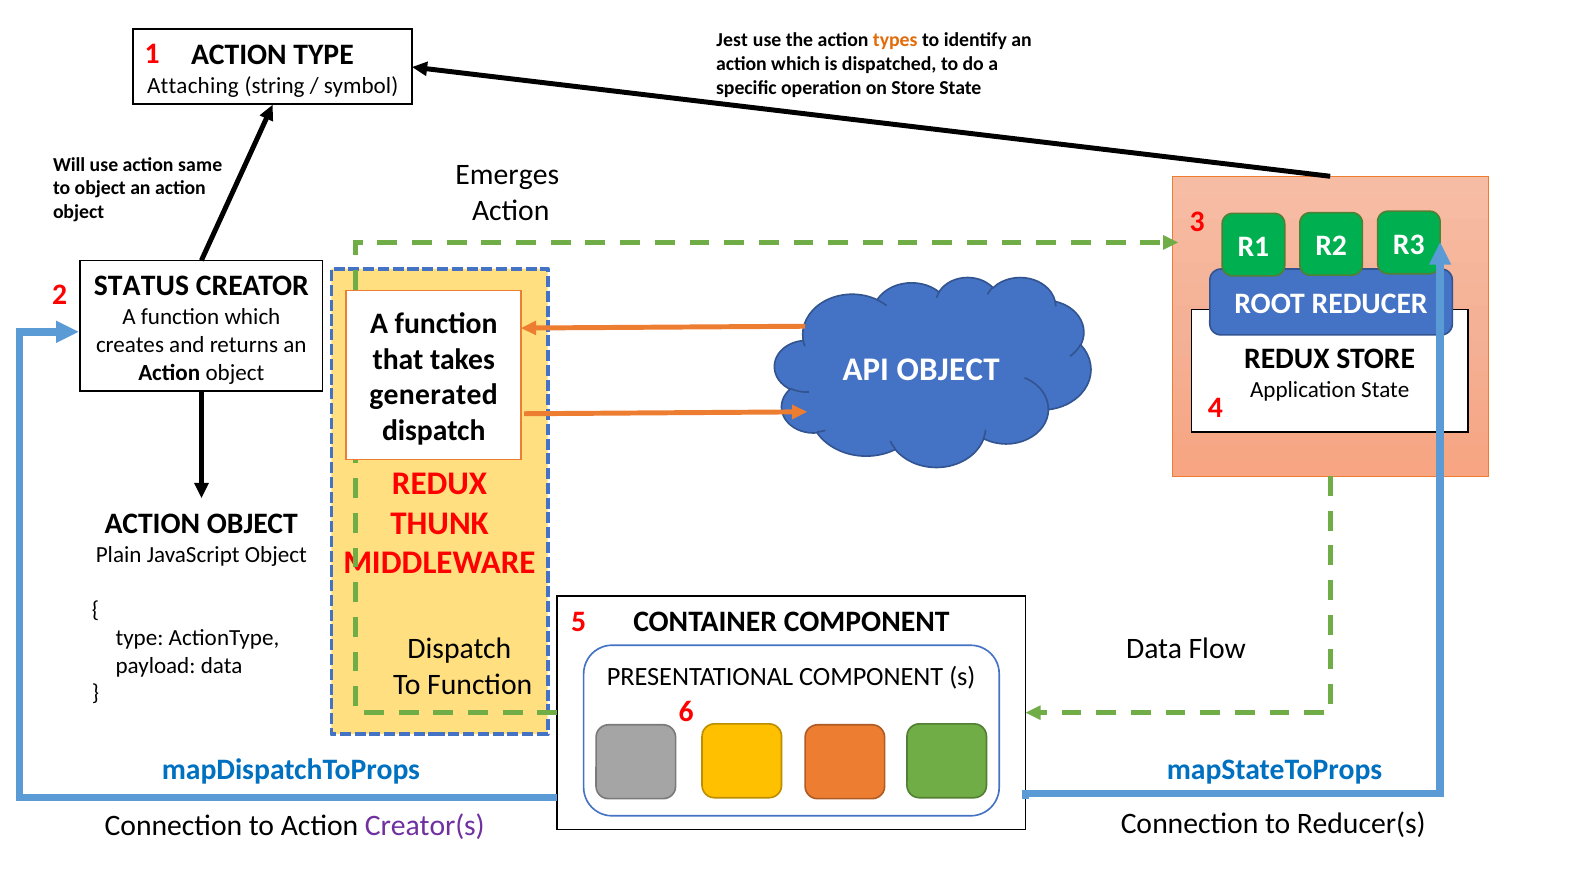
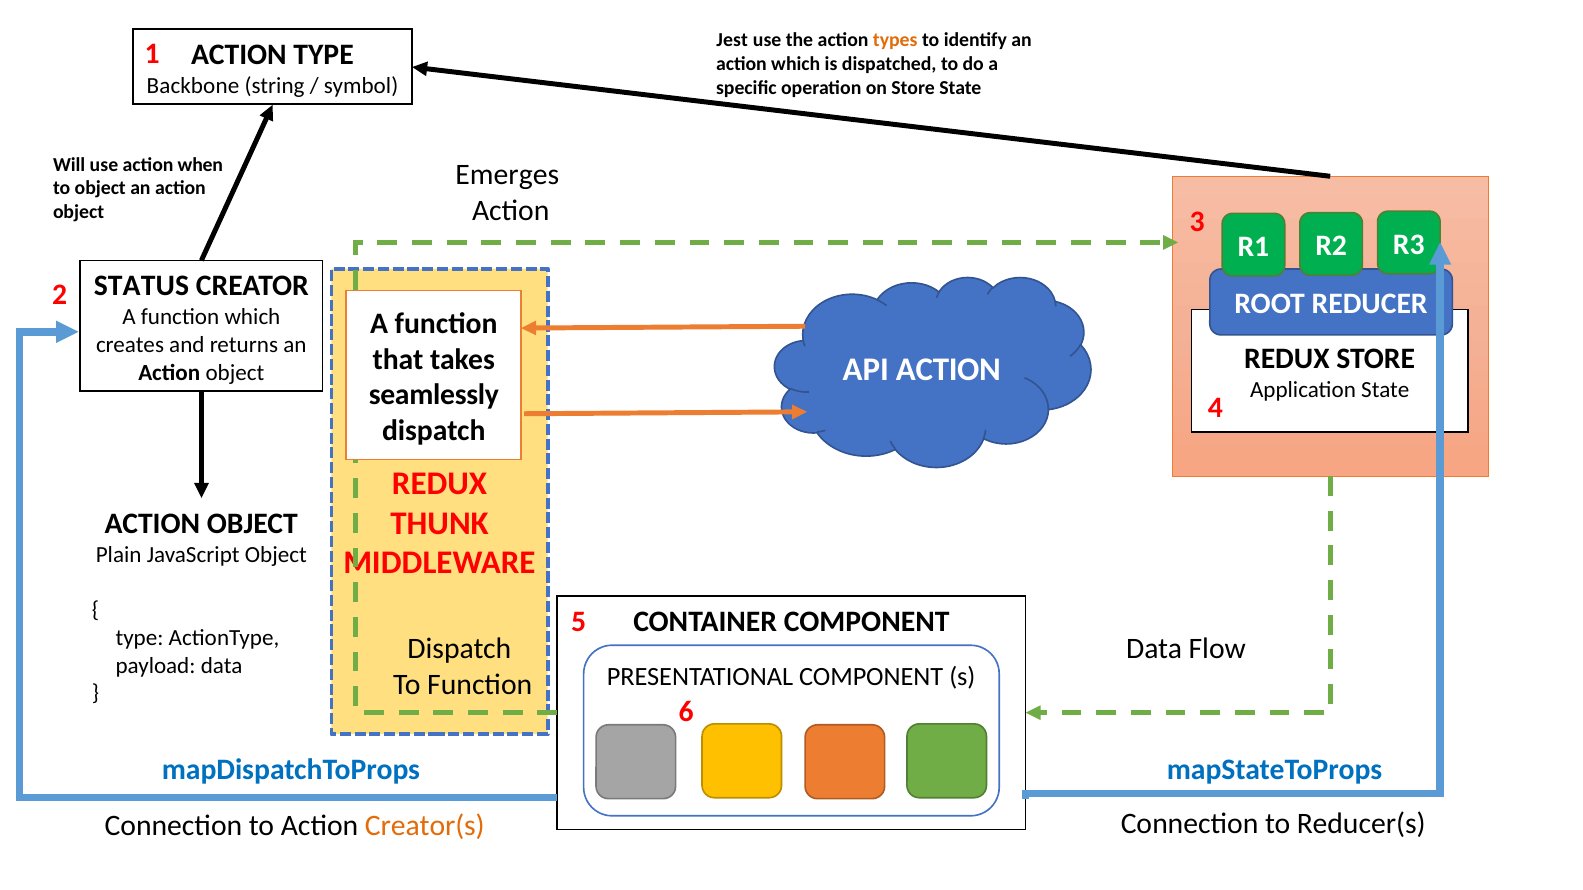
Attaching: Attaching -> Backbone (193, 86)
same: same -> when (200, 165)
API OBJECT: OBJECT -> ACTION (948, 370)
generated: generated -> seamlessly (434, 395)
Creator(s colour: purple -> orange (425, 827)
